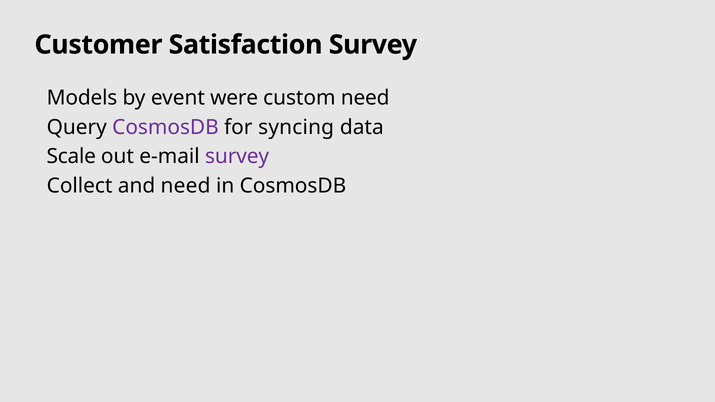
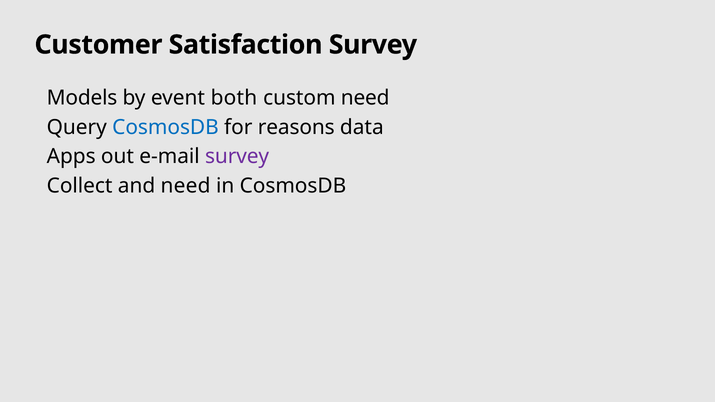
were: were -> both (234, 98)
CosmosDB colour: purple -> blue (165, 127)
syncing: syncing -> reasons (296, 127)
Scale: Scale -> Apps (71, 157)
